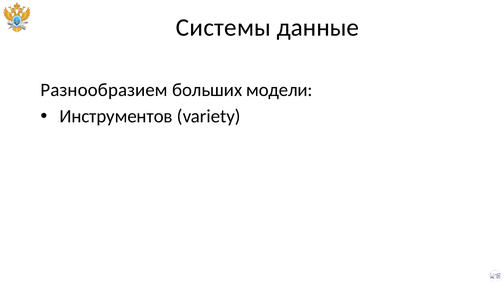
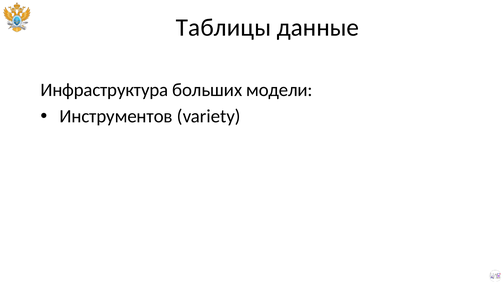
Системы: Системы -> Таблицы (224, 27)
Разнообразием: Разнообразием -> Инфраструктура (104, 90)
